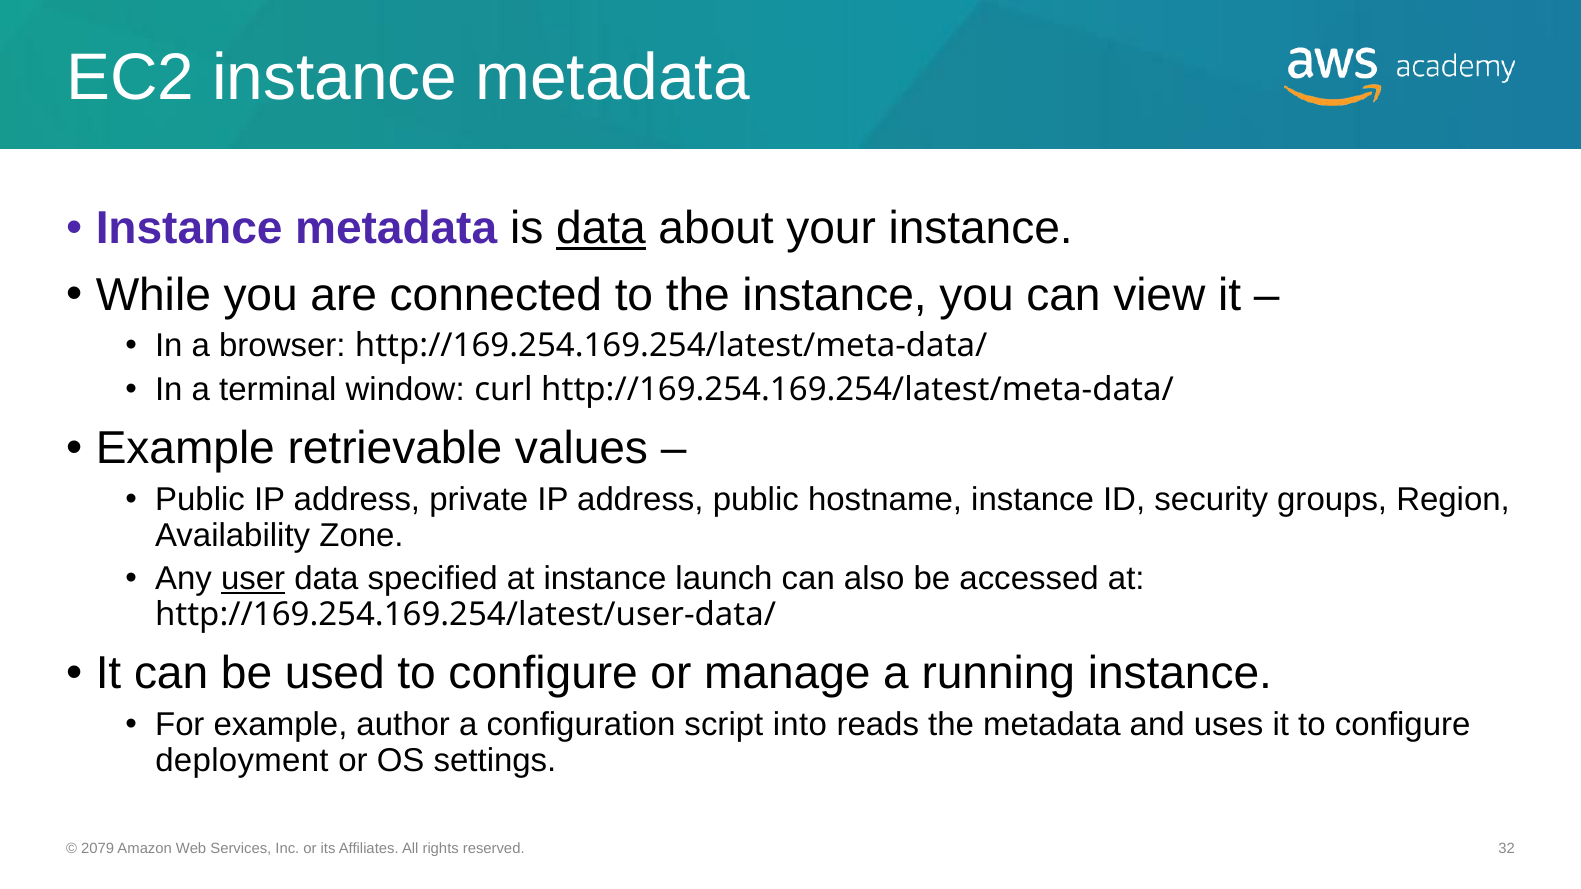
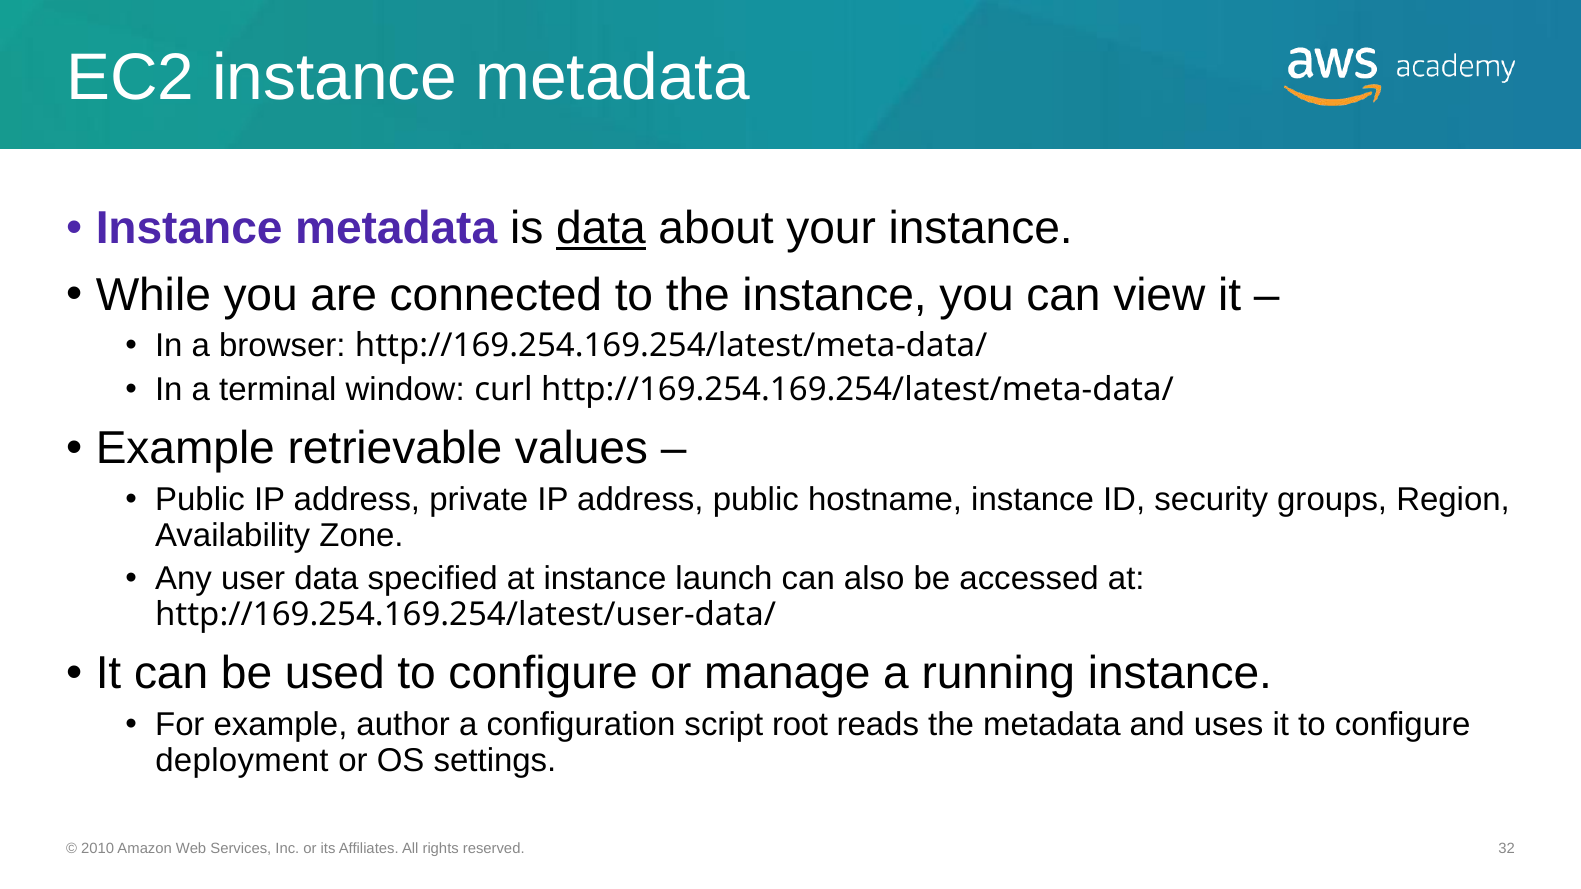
user underline: present -> none (253, 579)
into: into -> root (800, 725)
2079: 2079 -> 2010 (98, 849)
